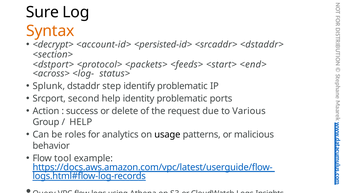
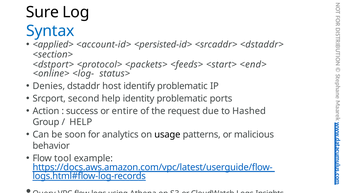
Syntax colour: orange -> blue (50, 31)
<decrypt>: <decrypt> -> <applied> (53, 45)
<across>: <across> -> <online> (51, 74)
Splunk: Splunk -> Denies (49, 86)
step: step -> host (112, 86)
delete: delete -> entire (125, 111)
Various: Various -> Hashed (249, 111)
roles: roles -> soon (75, 135)
